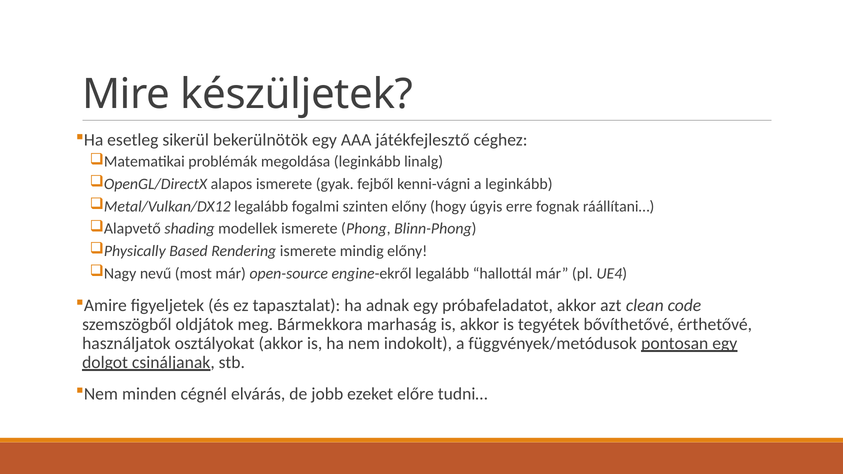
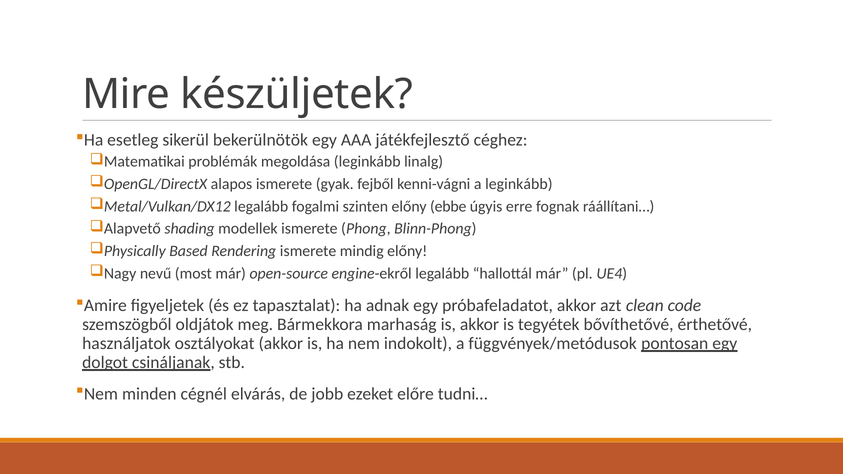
hogy: hogy -> ebbe (448, 206)
